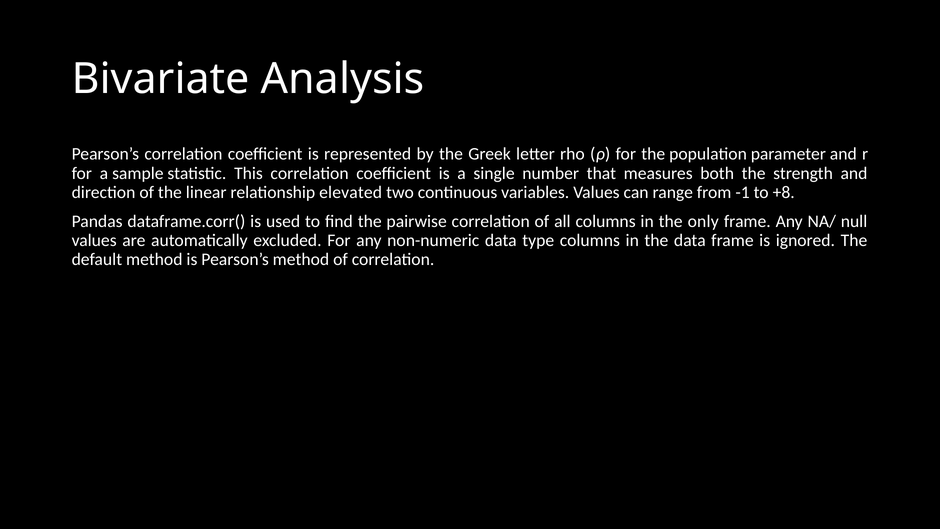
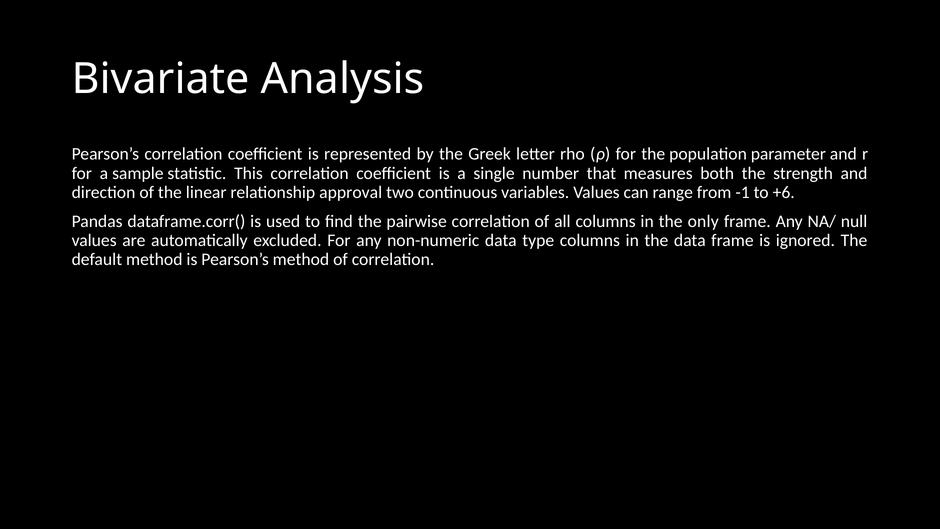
elevated: elevated -> approval (351, 192)
+8: +8 -> +6 (784, 192)
